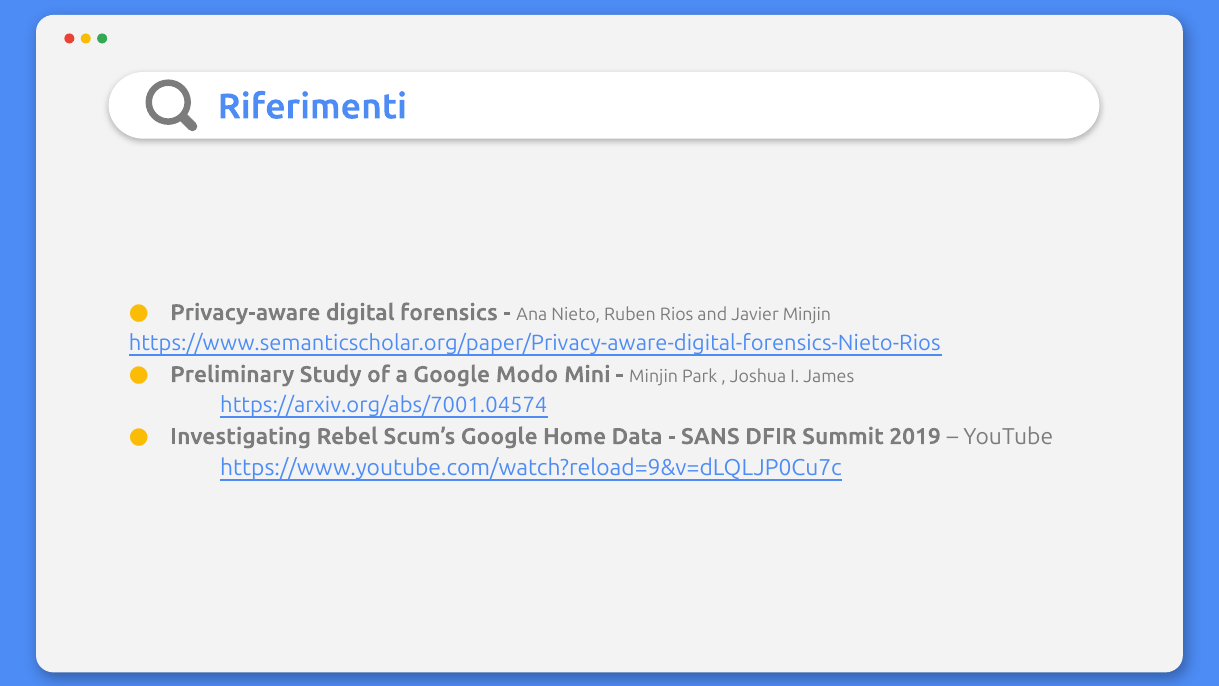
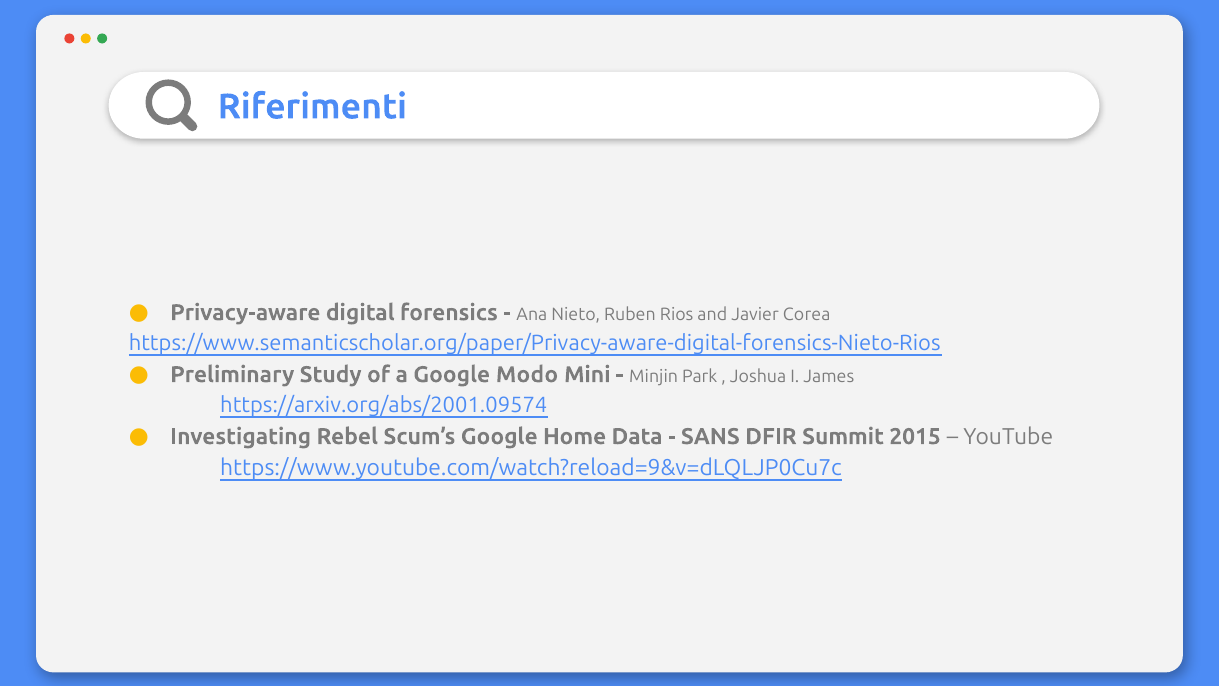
Javier Minjin: Minjin -> Corea (807, 314)
https://arxiv.org/abs/7001.04574: https://arxiv.org/abs/7001.04574 -> https://arxiv.org/abs/2001.09574 (384, 405)
2019: 2019 -> 2015 (915, 436)
